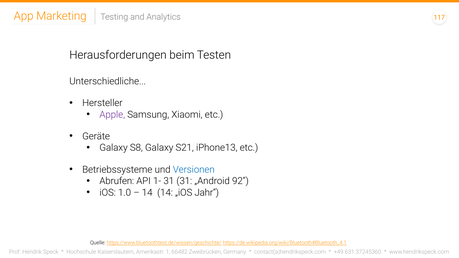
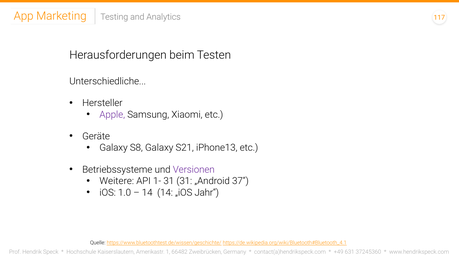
Versionen colour: blue -> purple (194, 170)
Abrufen: Abrufen -> Weitere (117, 181)
92“: 92“ -> 37“ (240, 181)
